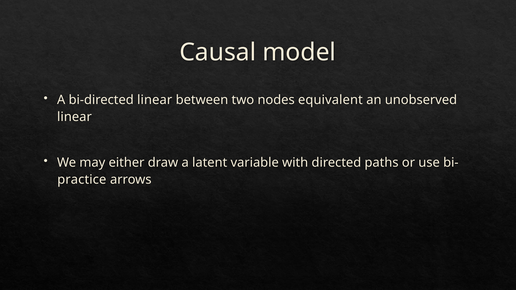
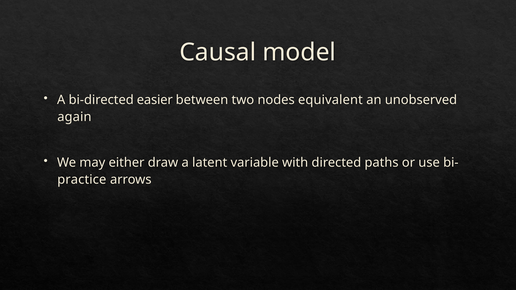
bi-directed linear: linear -> easier (155, 100)
linear: linear -> again (74, 117)
